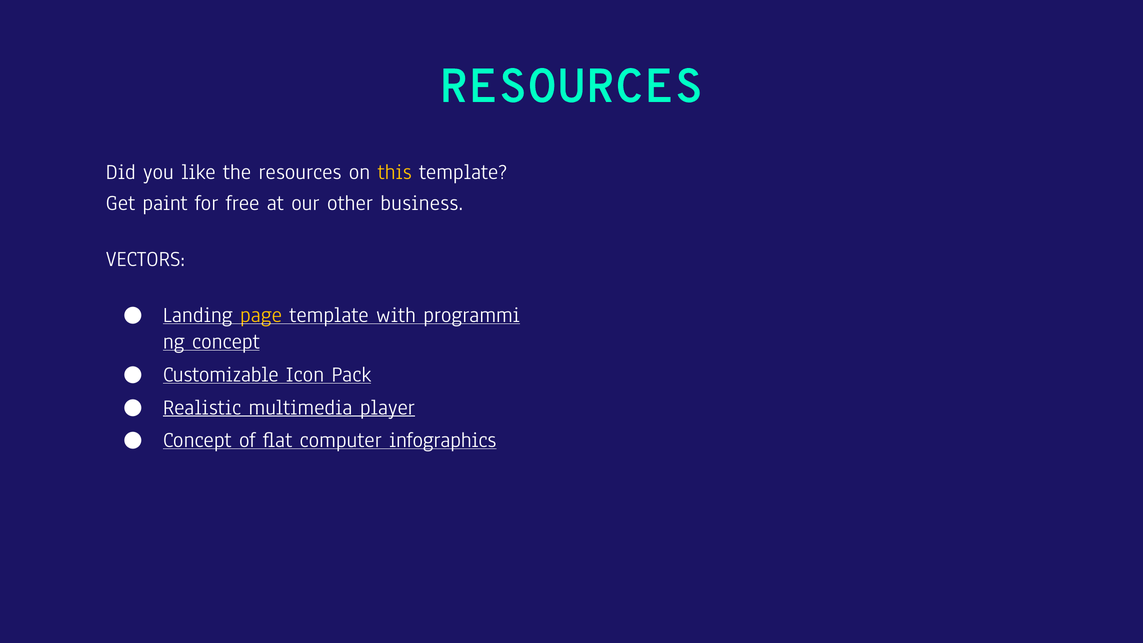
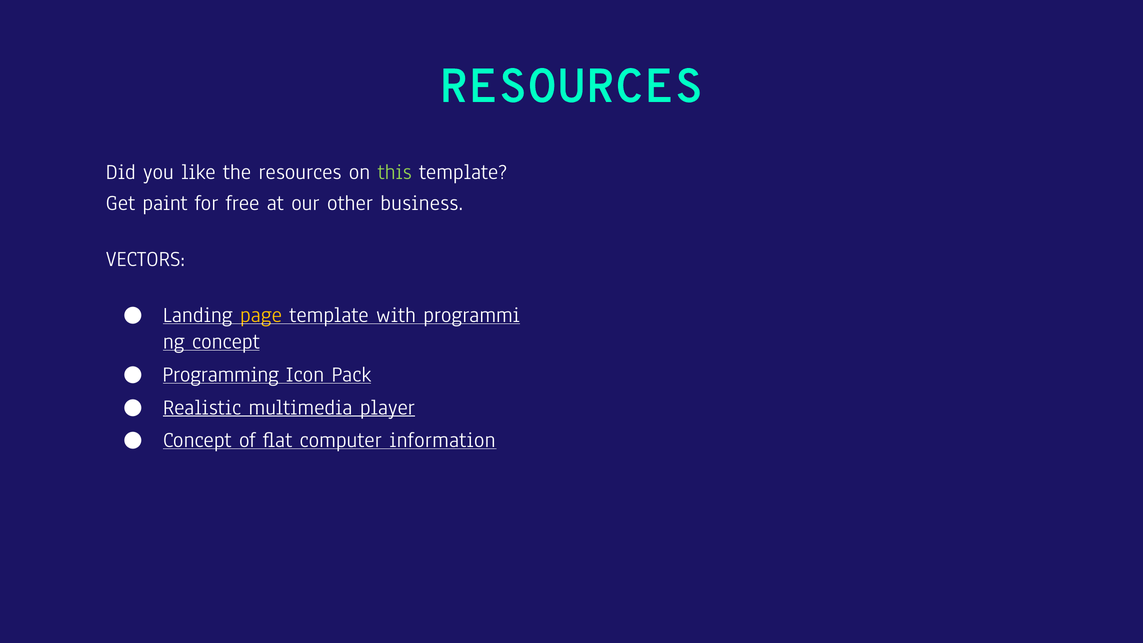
this colour: yellow -> light green (395, 172)
Customizable: Customizable -> Programming (221, 374)
infographics: infographics -> information (442, 440)
